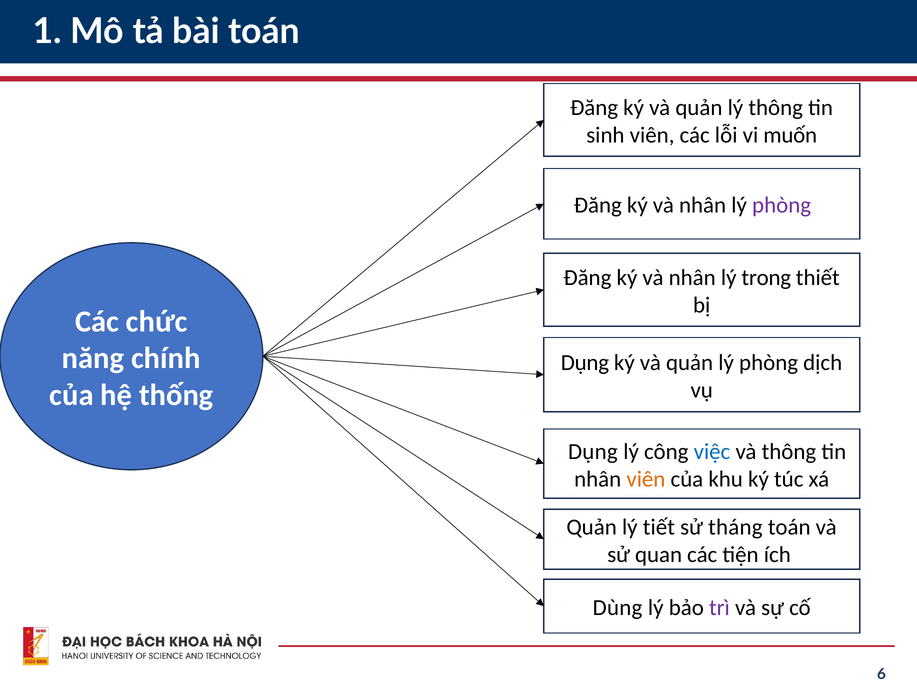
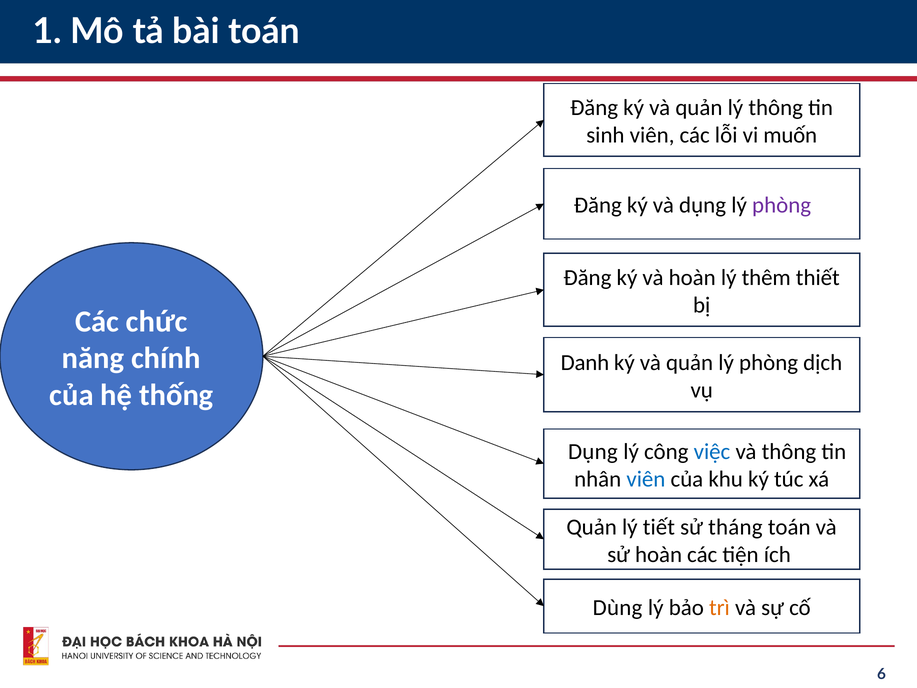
nhân: nhân -> dụng (703, 205)
nhân: nhân -> hoàn (692, 277)
trong: trong -> thêm (766, 277)
Dụng: Dụng -> Danh (585, 362)
viên colour: orange -> blue (646, 479)
sử quan: quan -> hoàn (659, 554)
trì colour: purple -> orange (719, 608)
